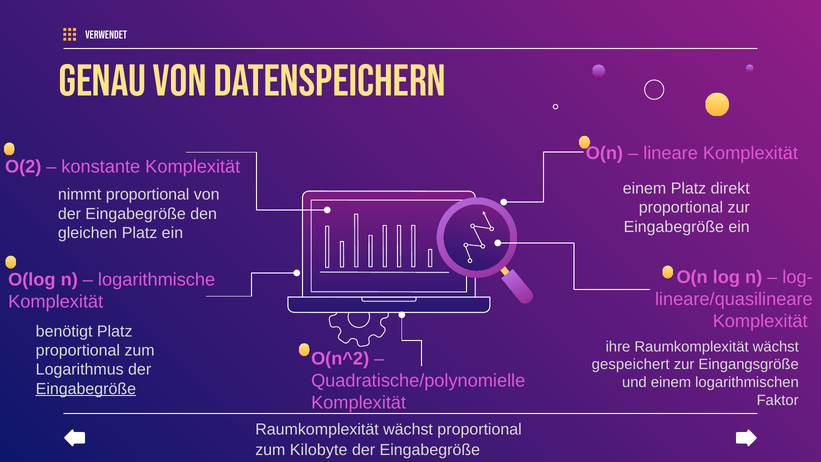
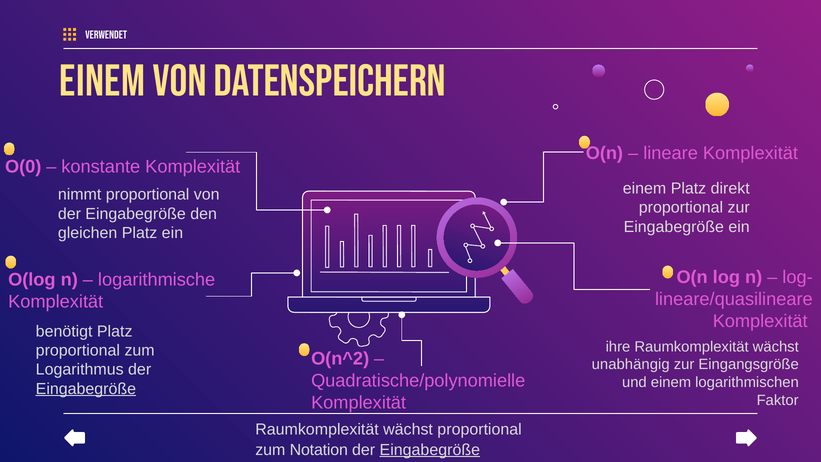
Genau: Genau -> Einem (102, 81)
O(2: O(2 -> O(0 (23, 167)
gespeichert: gespeichert -> unabhängig (631, 364)
Kilobyte: Kilobyte -> Notation (319, 450)
Eingabegröße underline: none -> present (430, 450)
